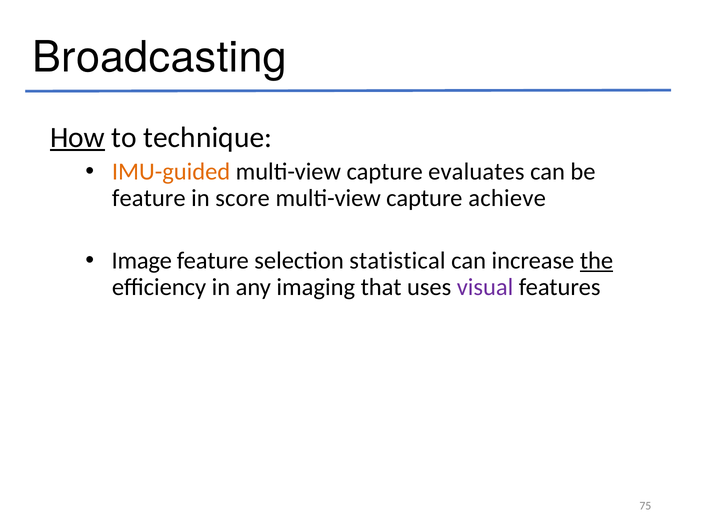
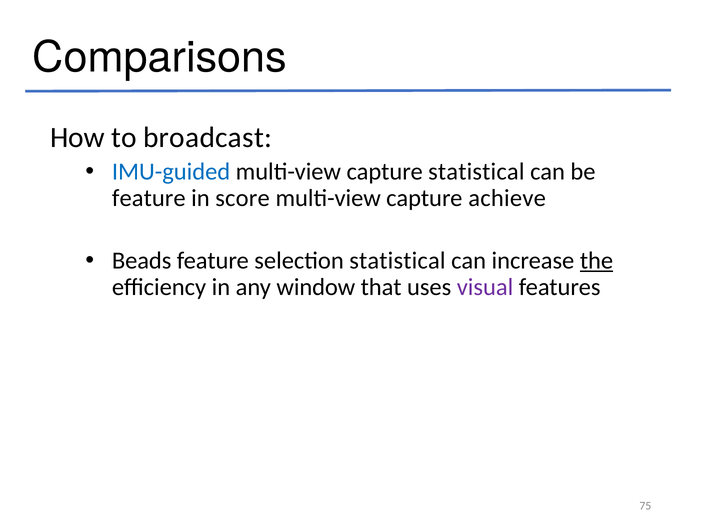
Broadcasting: Broadcasting -> Comparisons (160, 57)
How underline: present -> none (77, 137)
technique: technique -> broadcast (208, 137)
IMU-guided colour: orange -> blue (171, 172)
capture evaluates: evaluates -> statistical (476, 172)
Image: Image -> Beads (142, 261)
imaging: imaging -> window (316, 287)
